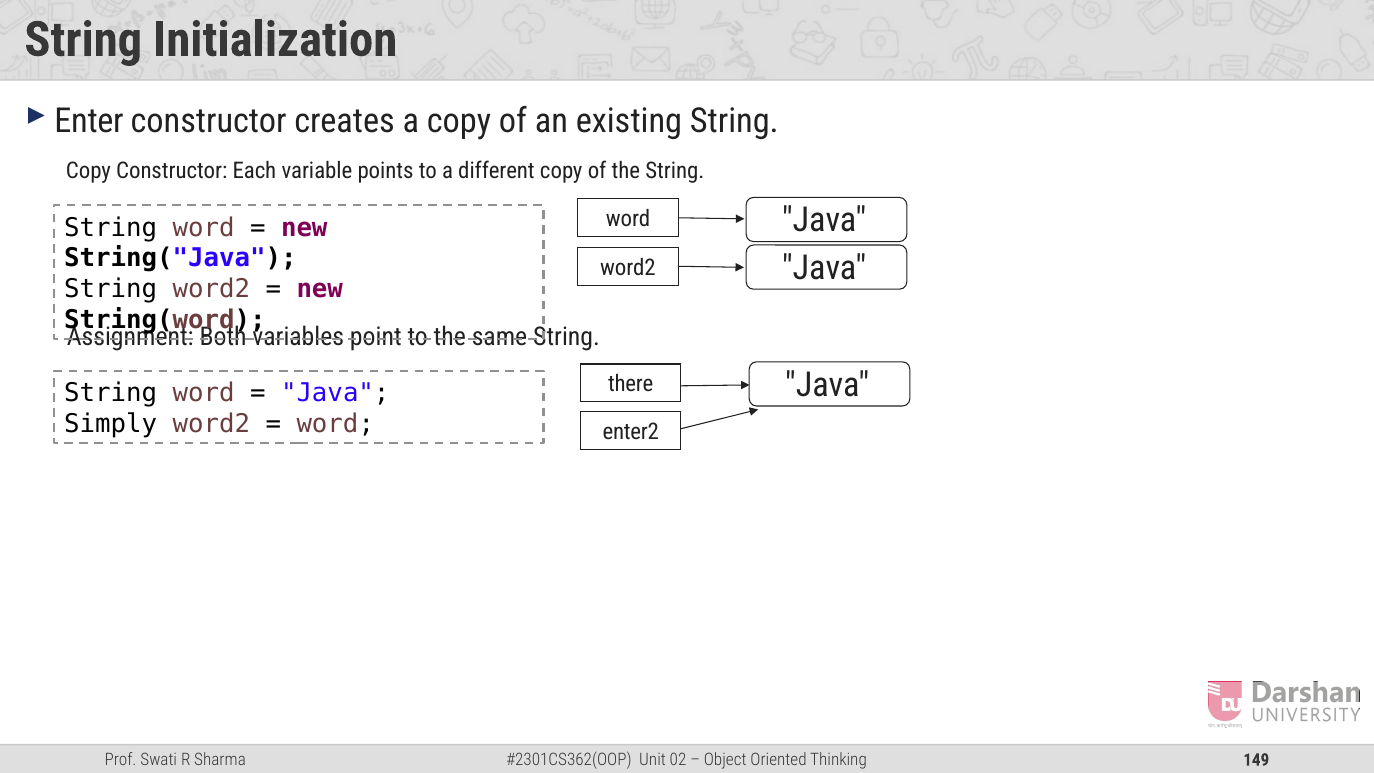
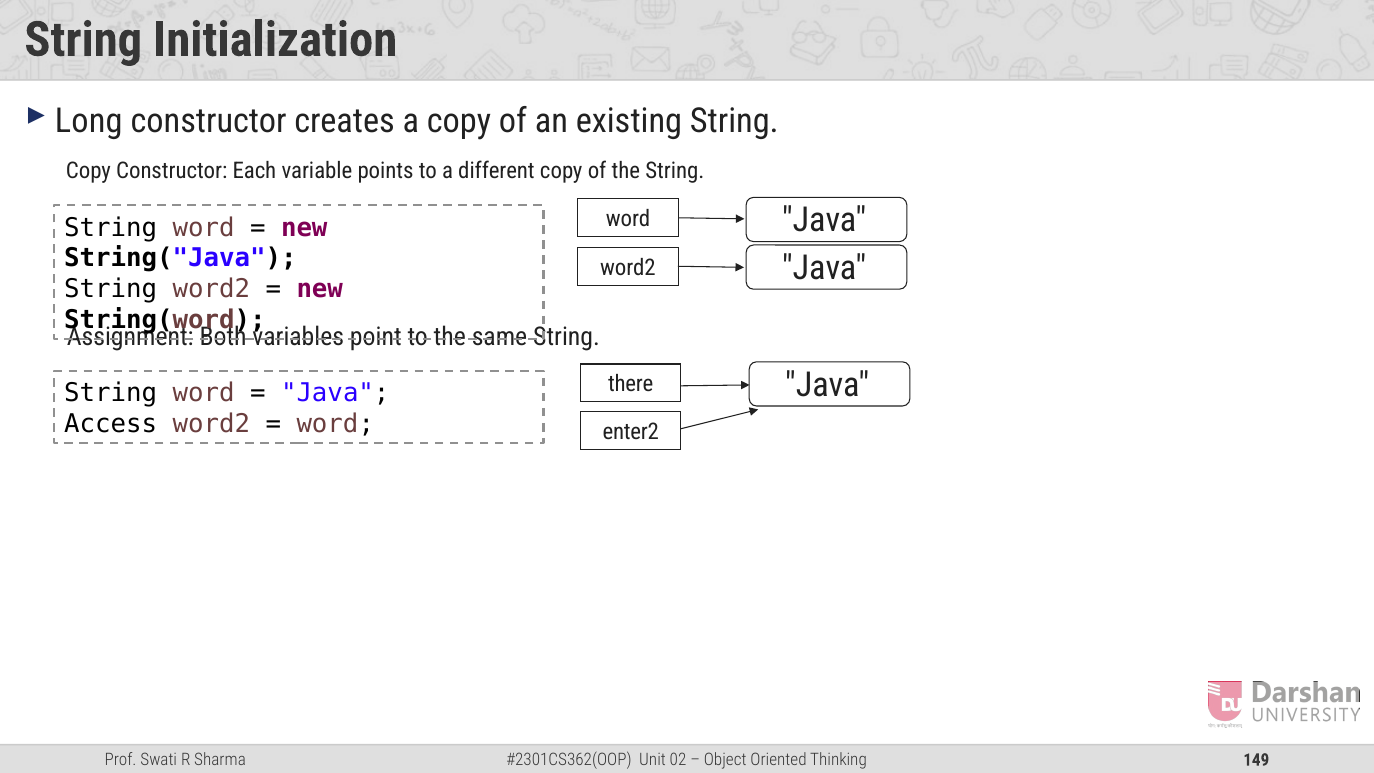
Enter: Enter -> Long (89, 121)
Simply: Simply -> Access (111, 424)
